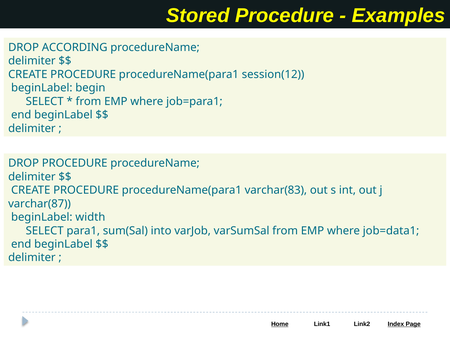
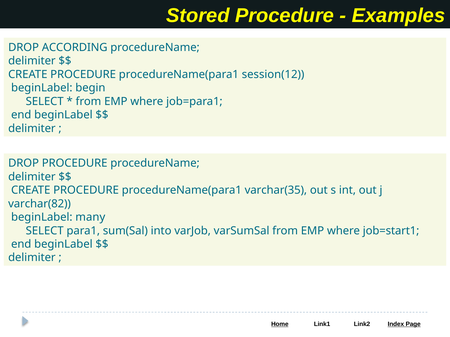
varchar(83: varchar(83 -> varchar(35 (276, 190)
varchar(87: varchar(87 -> varchar(82 (40, 204)
width: width -> many (90, 217)
job=data1: job=data1 -> job=start1 (391, 231)
